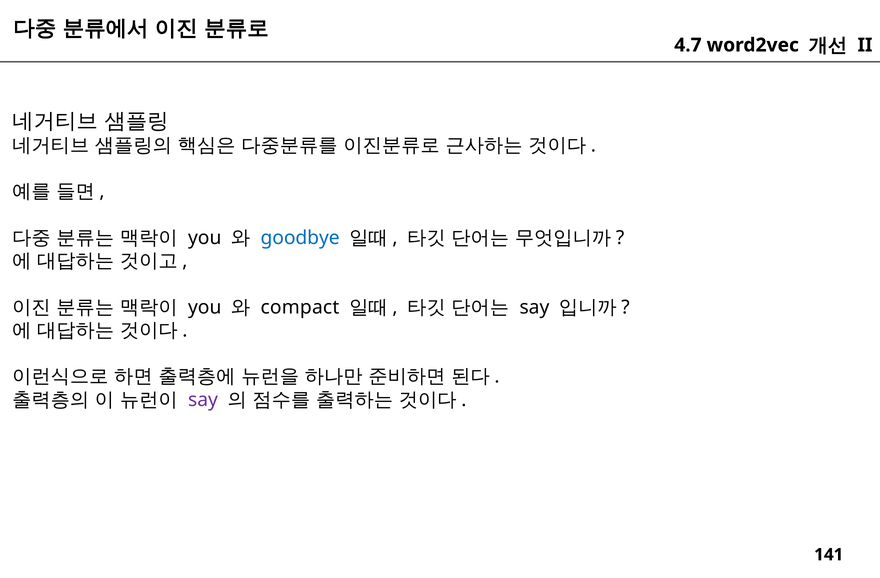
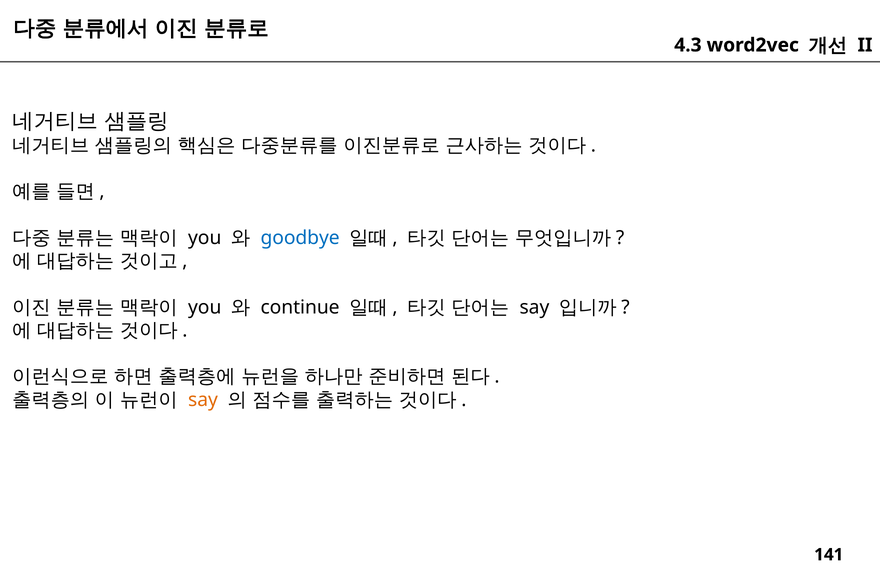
4.7: 4.7 -> 4.3 (688, 45)
compact: compact -> continue (300, 307)
say colour: purple -> orange (203, 400)
